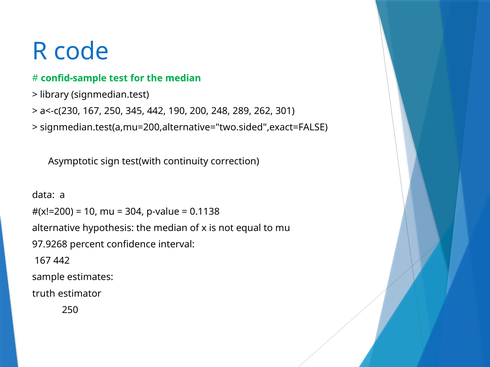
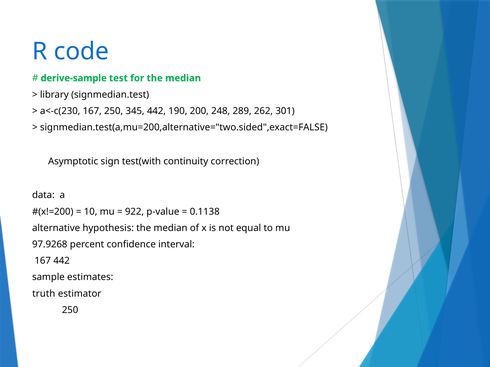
confid-sample: confid-sample -> derive-sample (74, 78)
304: 304 -> 922 (135, 212)
